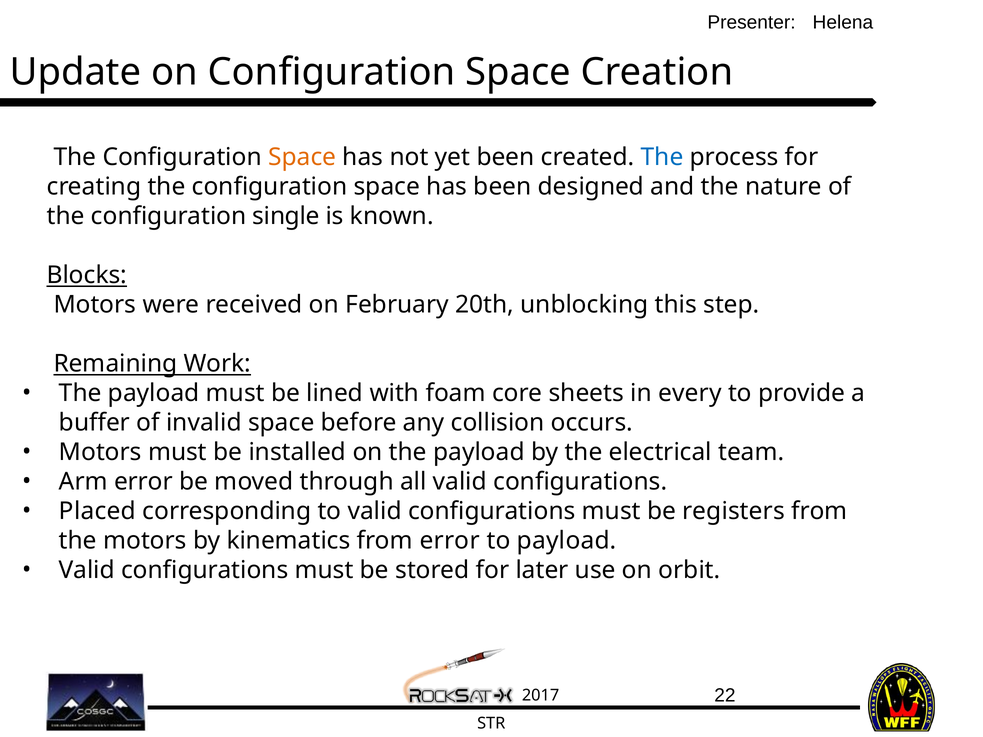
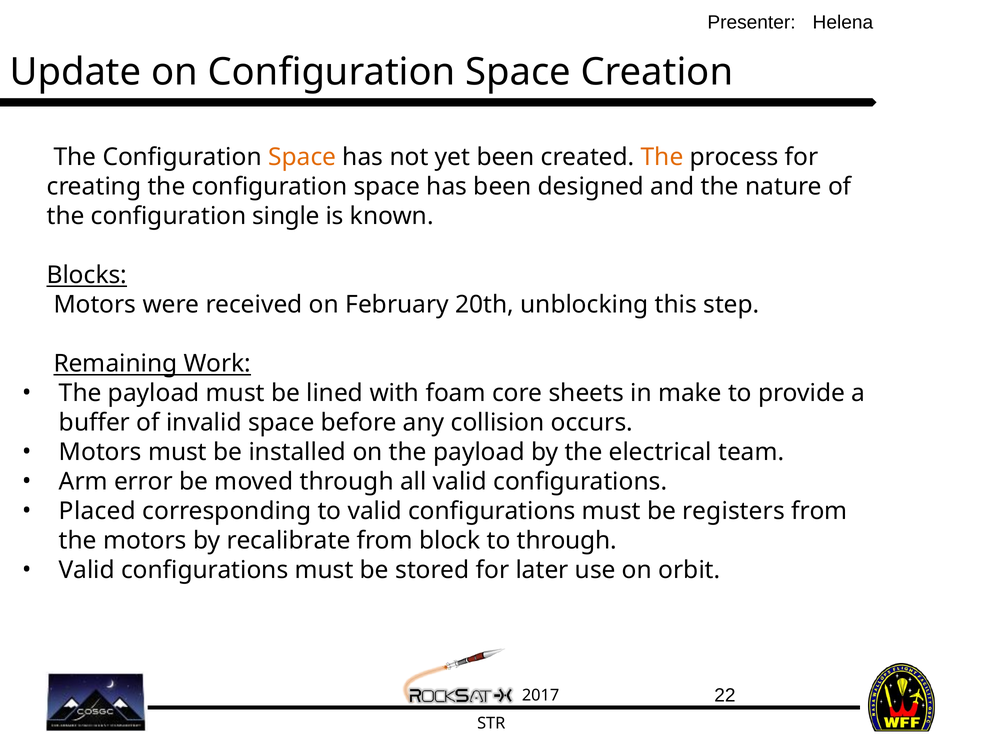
The colour: blue -> orange (662, 157)
every: every -> make (690, 393)
kinematics: kinematics -> recalibrate (288, 541)
from error: error -> block (450, 541)
to payload: payload -> through (567, 541)
